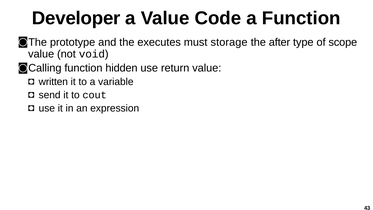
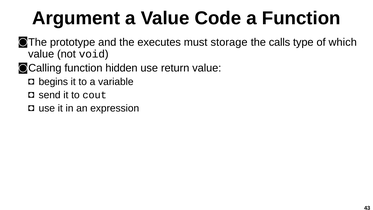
Developer: Developer -> Argument (76, 18)
after: after -> calls (280, 42)
scope: scope -> which (343, 42)
written: written -> begins (53, 82)
